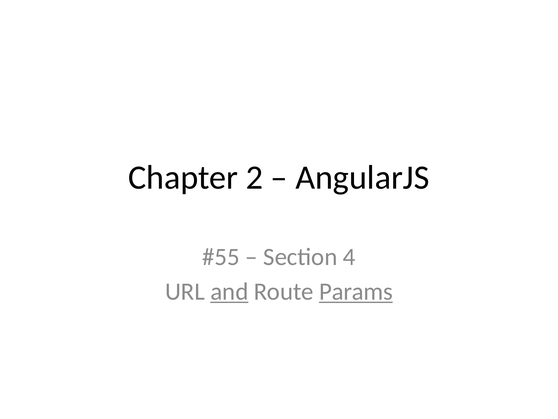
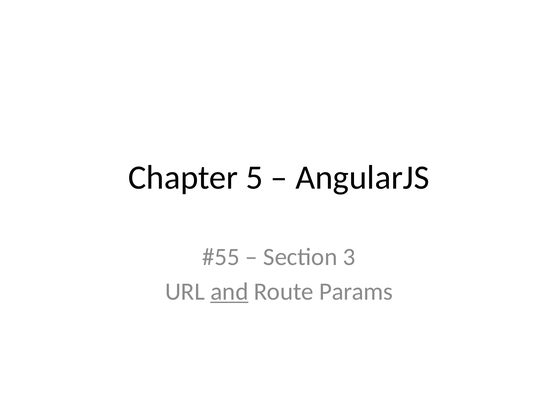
2: 2 -> 5 (254, 177)
4: 4 -> 3 (349, 257)
Params underline: present -> none (356, 291)
